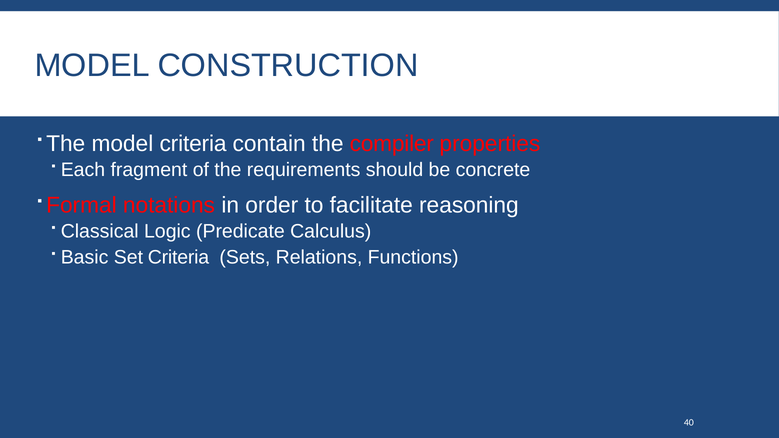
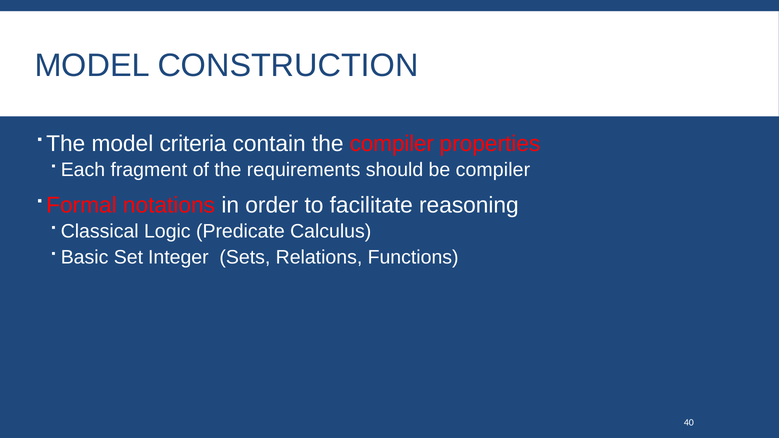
be concrete: concrete -> compiler (493, 170)
Set Criteria: Criteria -> Integer (178, 257)
